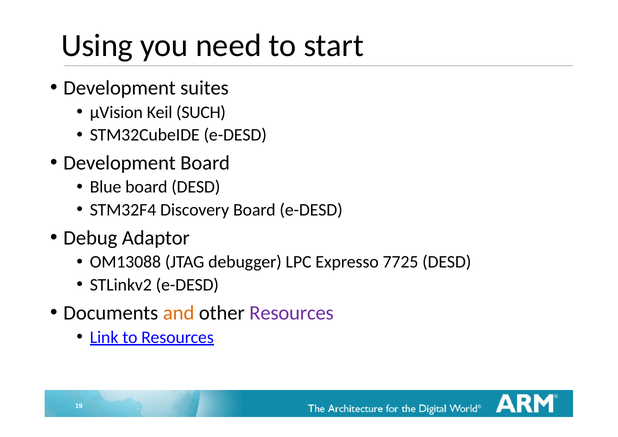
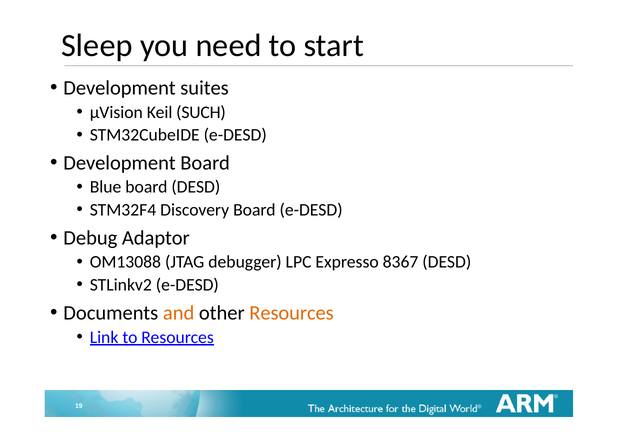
Using: Using -> Sleep (97, 46)
7725: 7725 -> 8367 (401, 262)
Resources colour: purple -> orange (292, 313)
